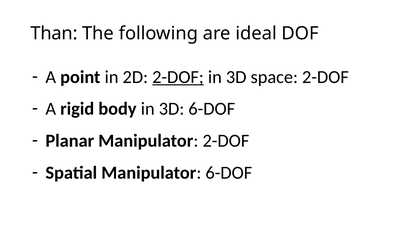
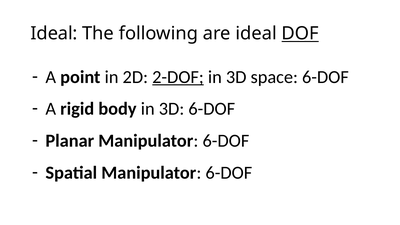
Than: Than -> Ideal (54, 34)
DOF underline: none -> present (300, 34)
space 2-DOF: 2-DOF -> 6-DOF (325, 77)
Planar Manipulator 2-DOF: 2-DOF -> 6-DOF (226, 141)
